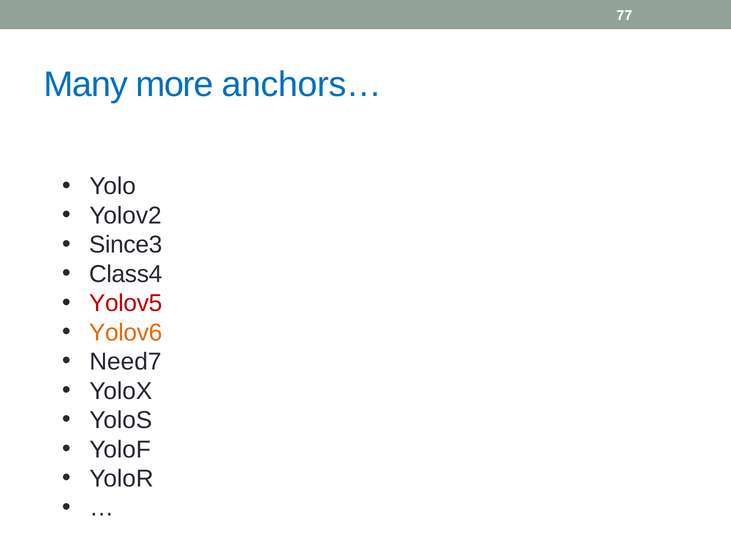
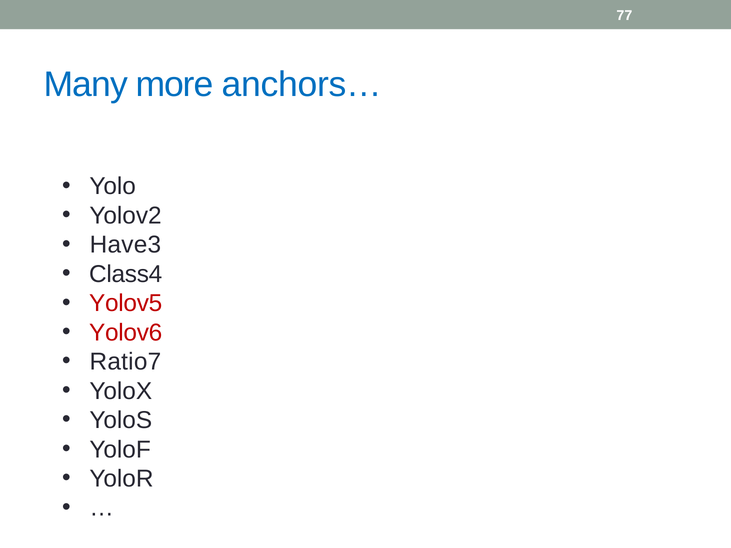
Since3: Since3 -> Have3 (125, 245)
Yolov6 colour: orange -> red (126, 333)
Need7: Need7 -> Ratio7 (125, 362)
